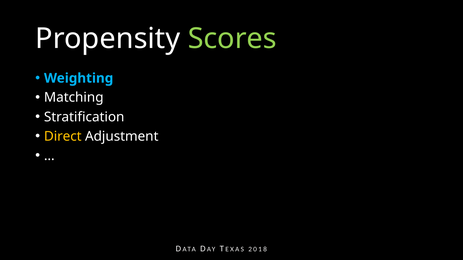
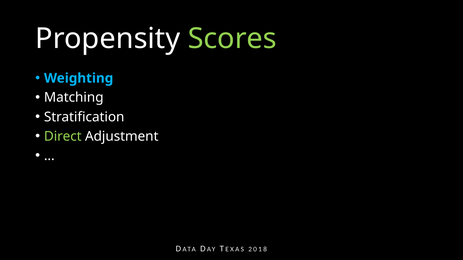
Direct colour: yellow -> light green (63, 137)
